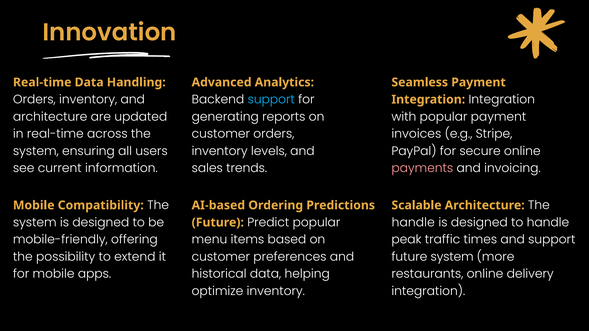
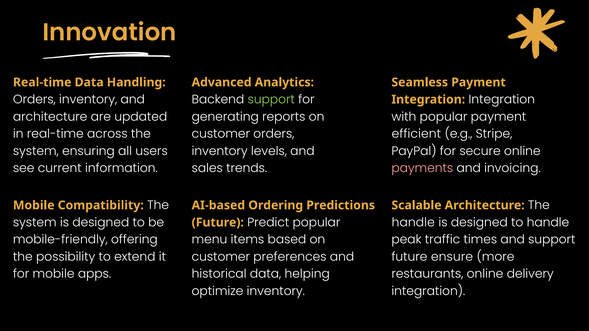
support colour: light blue -> light green (271, 100)
invoices: invoices -> efficient (416, 134)
future system: system -> ensure (452, 257)
